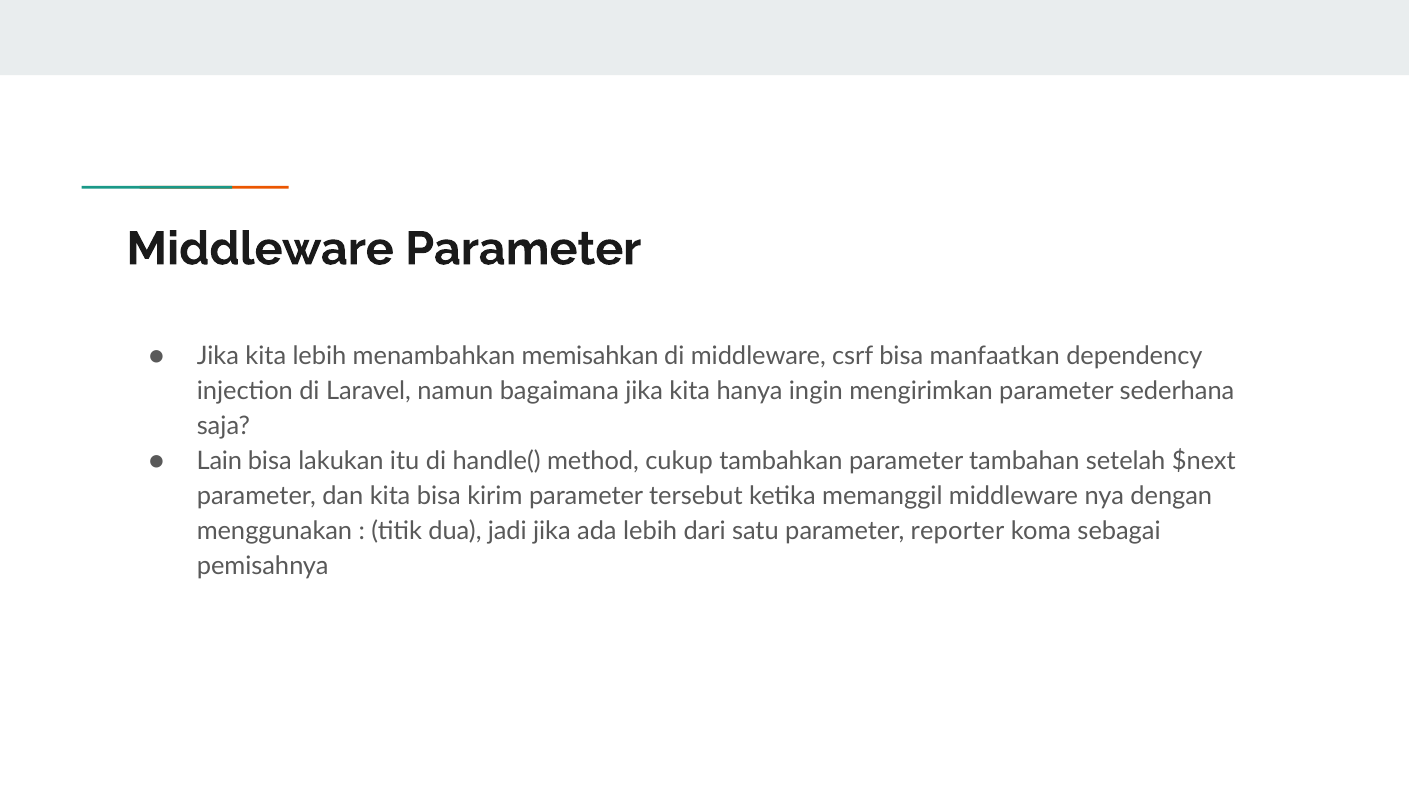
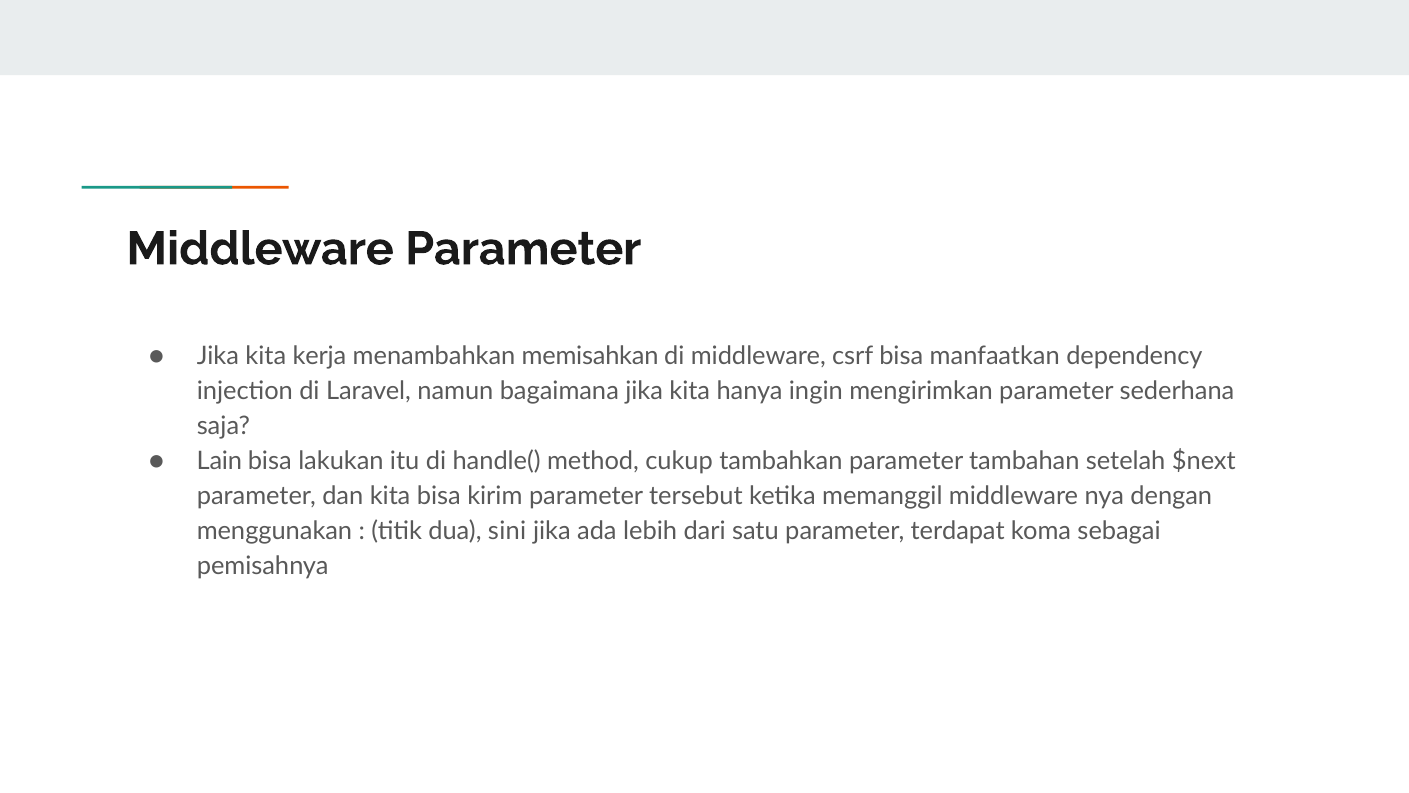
kita lebih: lebih -> kerja (319, 356)
jadi: jadi -> sini (507, 531)
reporter: reporter -> terdapat (958, 531)
